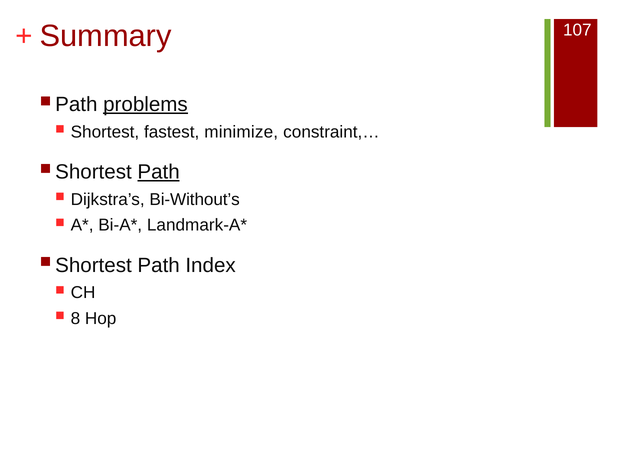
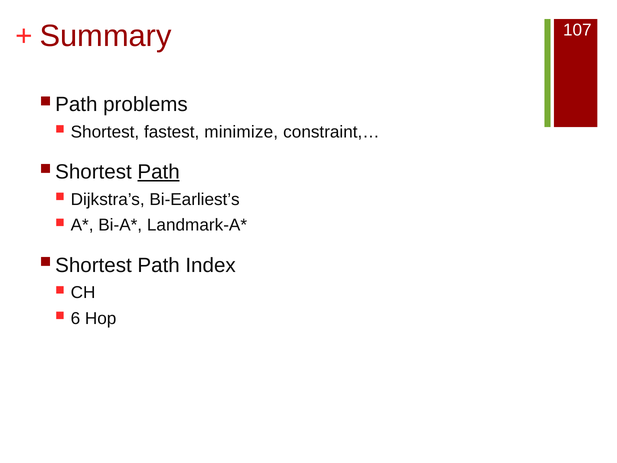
problems underline: present -> none (145, 104)
Bi-Without’s: Bi-Without’s -> Bi-Earliest’s (195, 199)
8: 8 -> 6 (75, 318)
